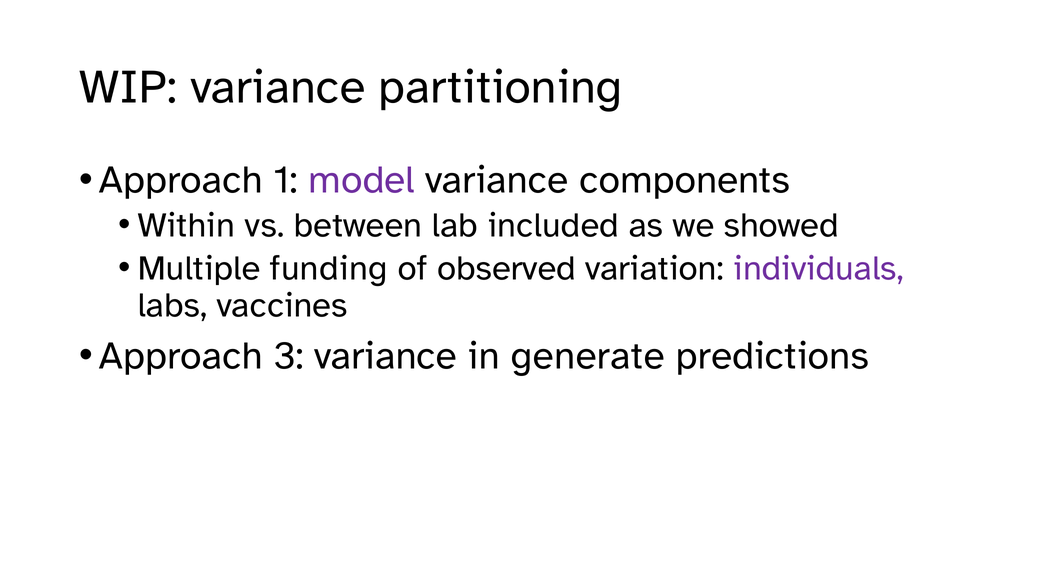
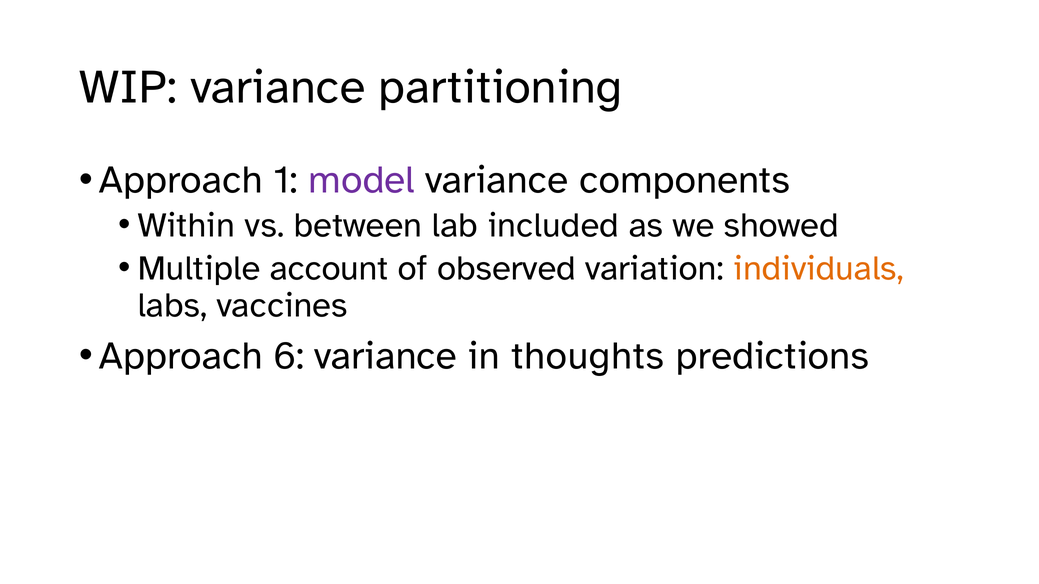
funding: funding -> account (329, 268)
individuals colour: purple -> orange (819, 268)
3: 3 -> 6 (289, 356)
generate: generate -> thoughts (588, 356)
